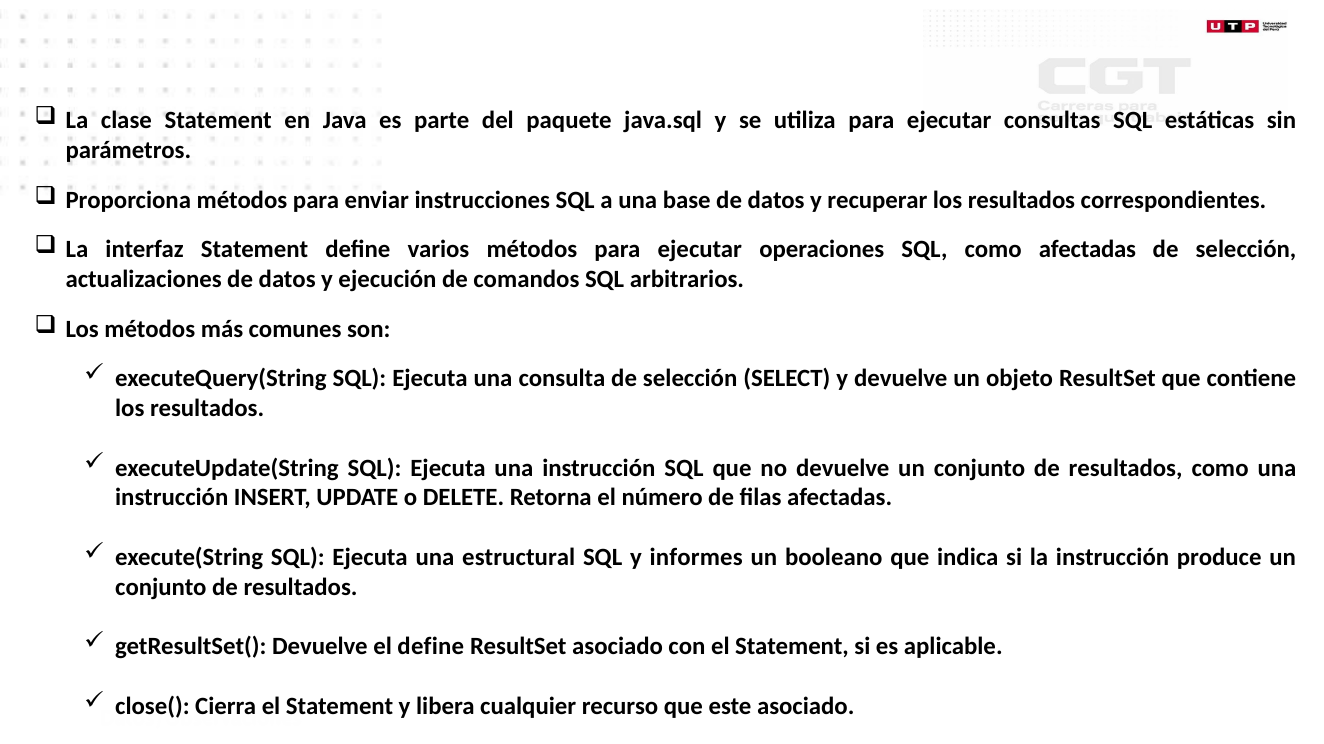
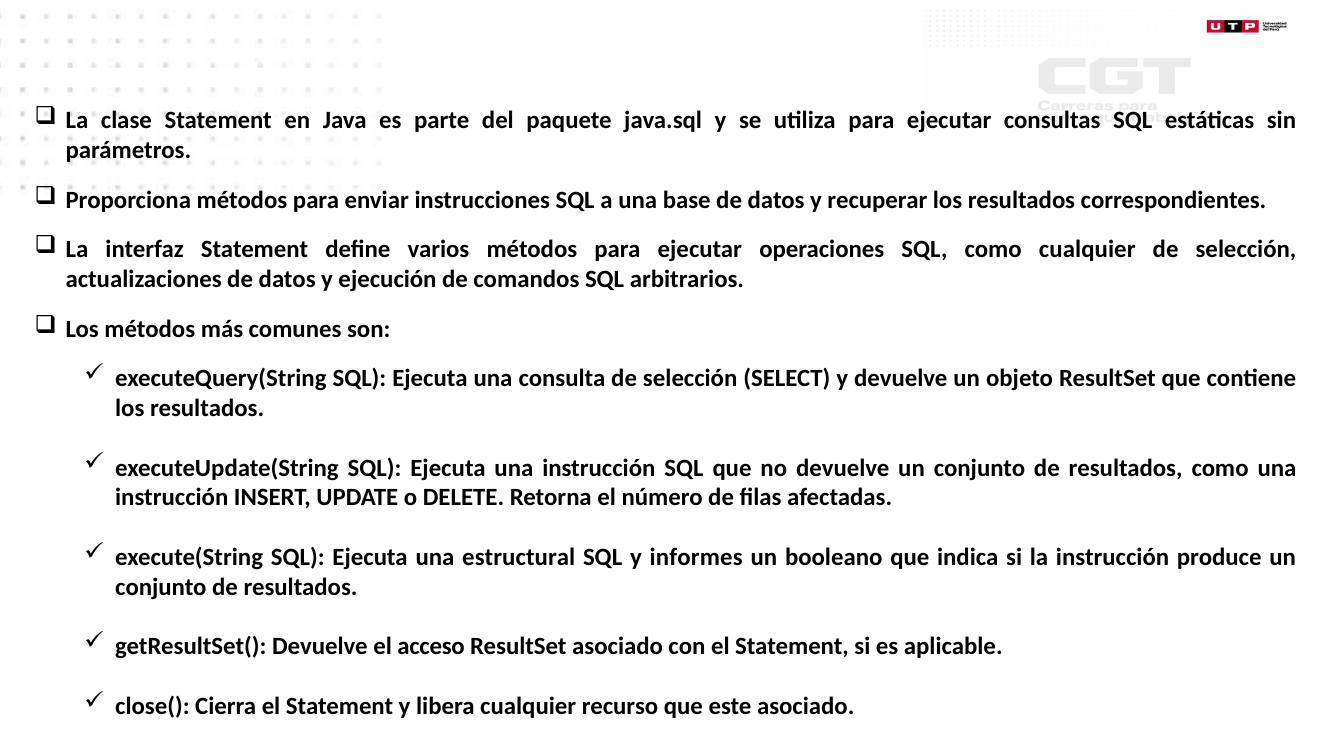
como afectadas: afectadas -> cualquier (1087, 250)
el define: define -> acceso (431, 647)
